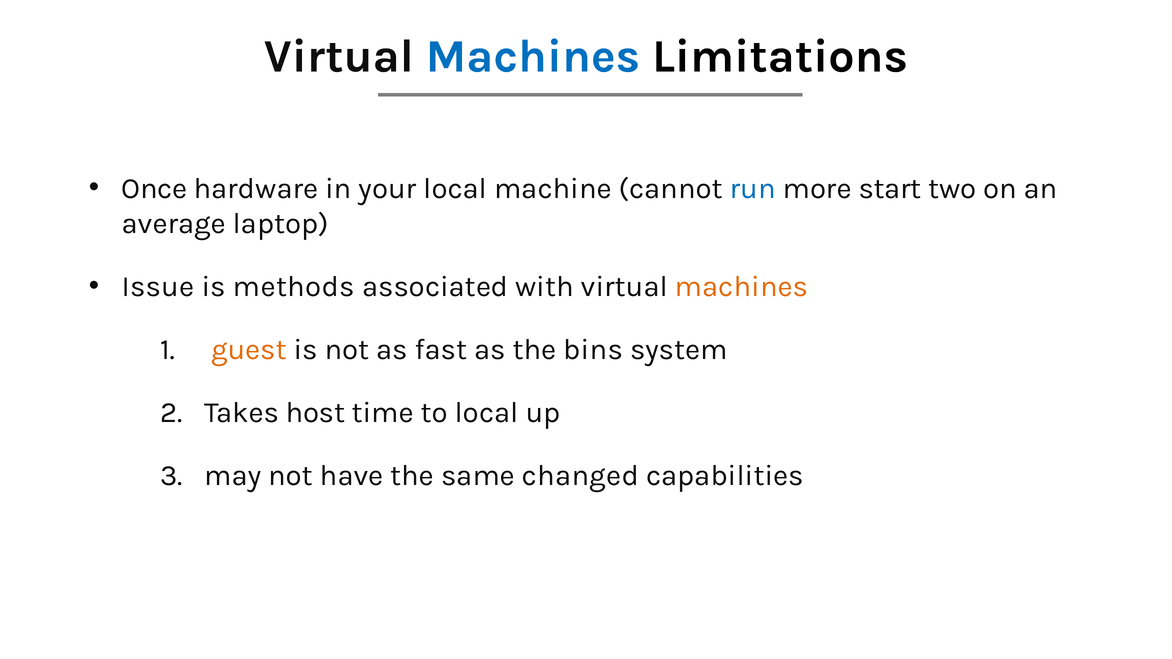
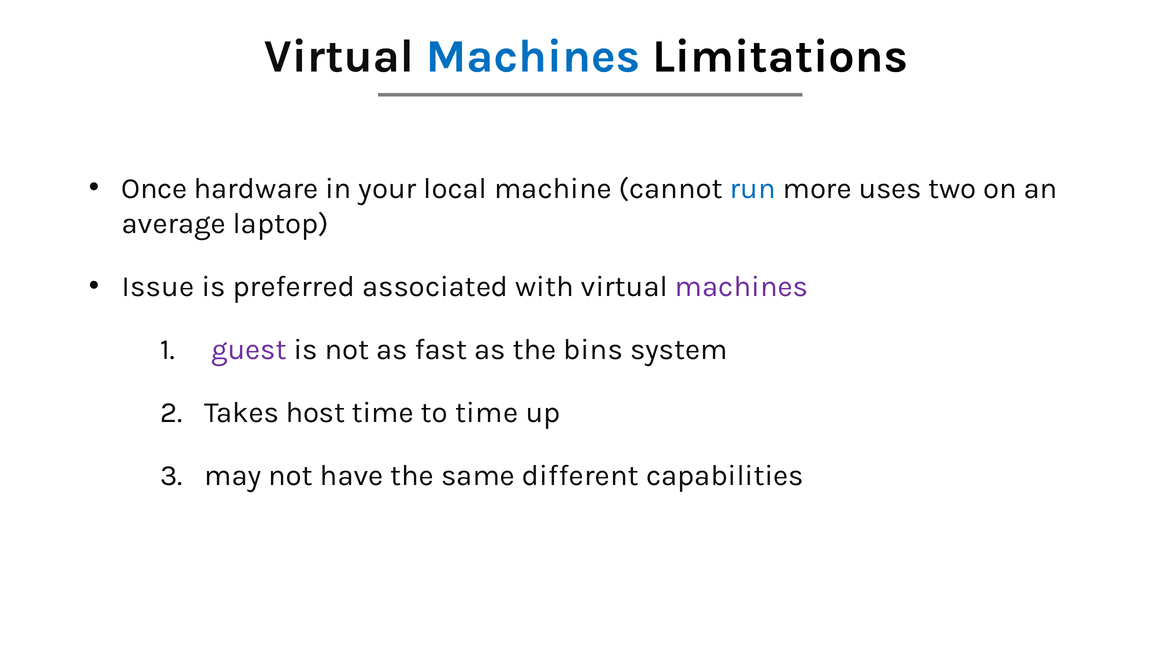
start: start -> uses (890, 188)
methods: methods -> preferred (294, 287)
machines colour: orange -> purple (742, 287)
guest colour: orange -> purple (249, 350)
to local: local -> time (487, 413)
changed: changed -> different (580, 476)
